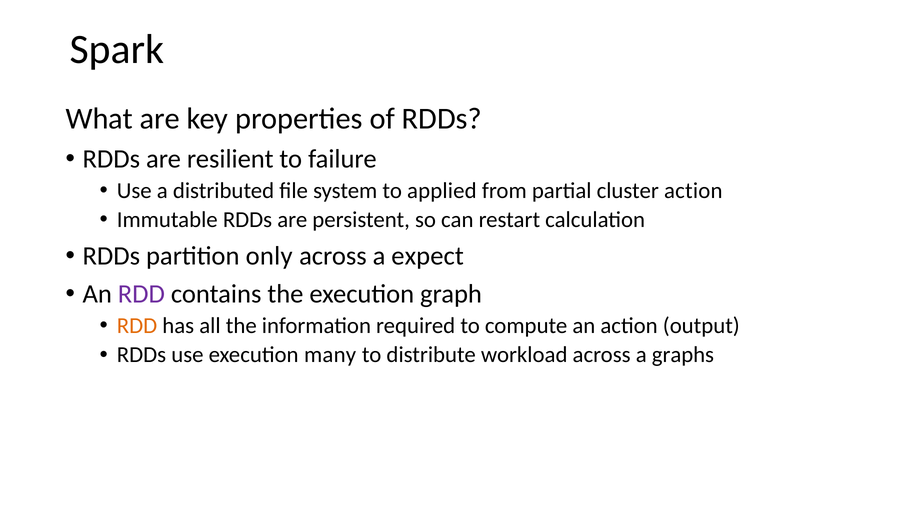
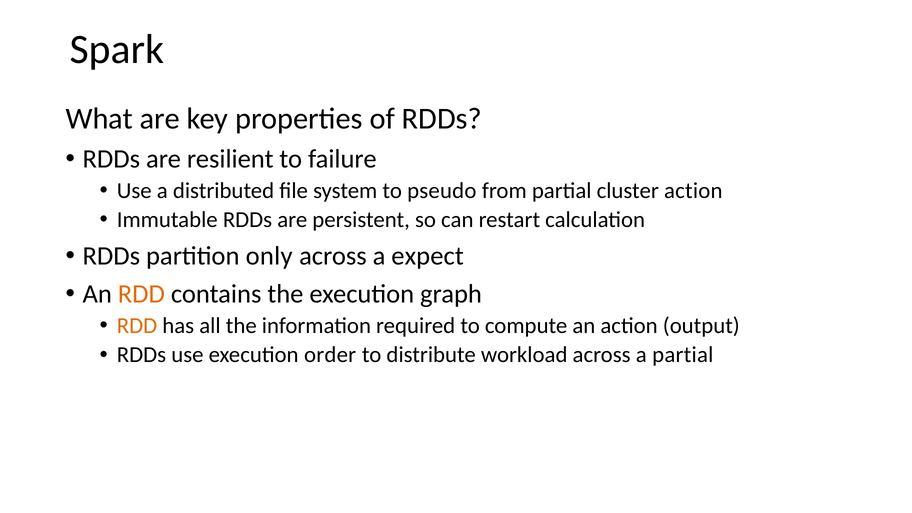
applied: applied -> pseudo (442, 190)
RDD colour: purple -> orange (141, 294)
many: many -> order (330, 355)
a graphs: graphs -> partial (683, 355)
